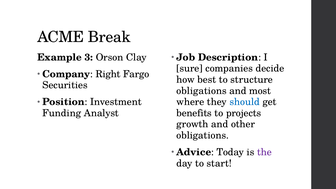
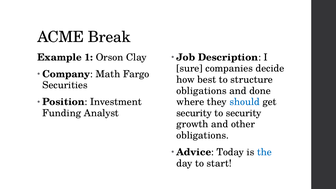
3: 3 -> 1 (89, 57)
Right: Right -> Math (108, 74)
most: most -> done (260, 91)
benefits: benefits -> security (194, 113)
to projects: projects -> security (244, 113)
the colour: purple -> blue (265, 152)
